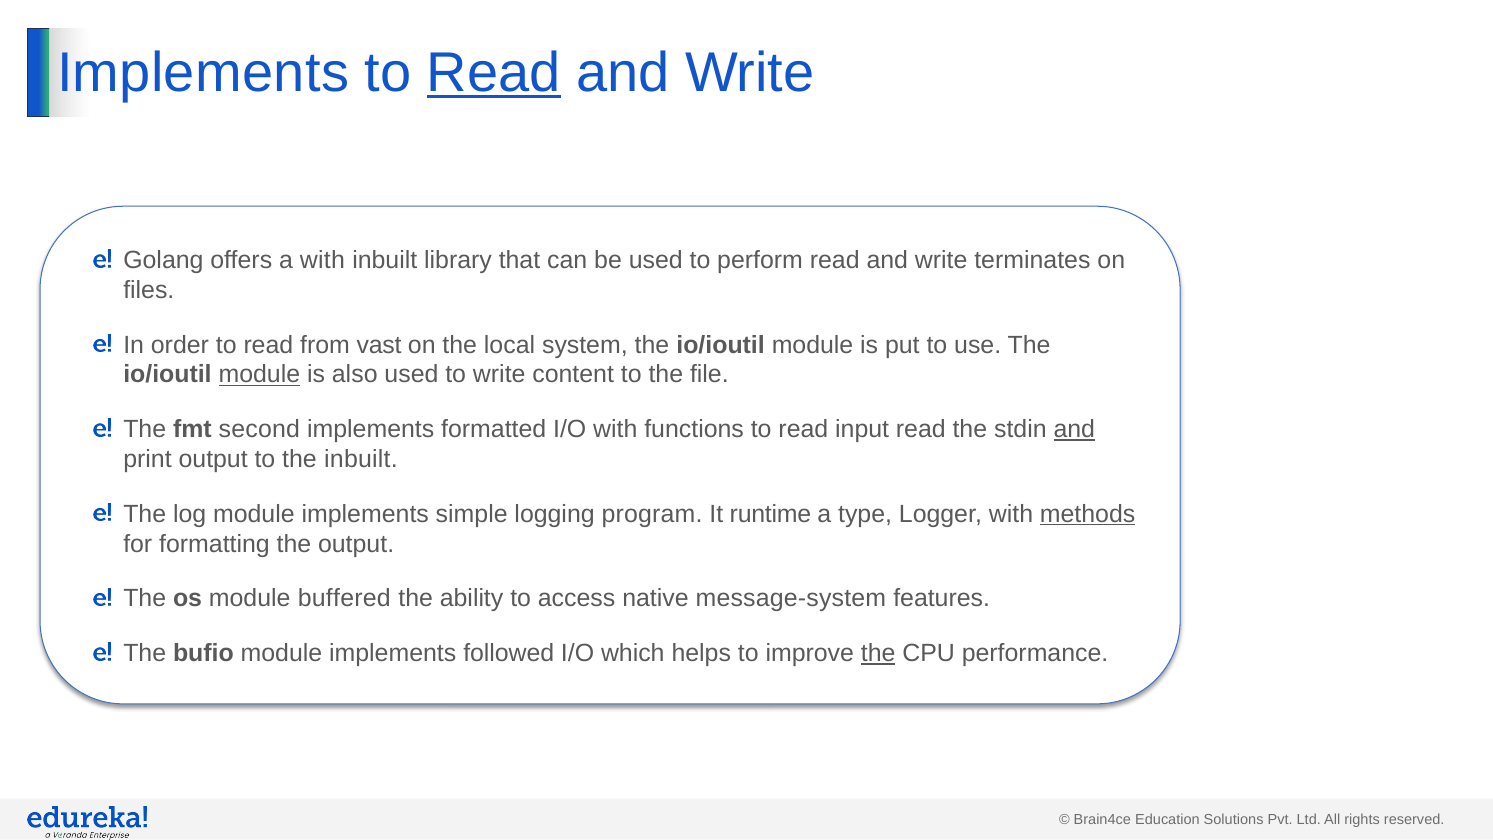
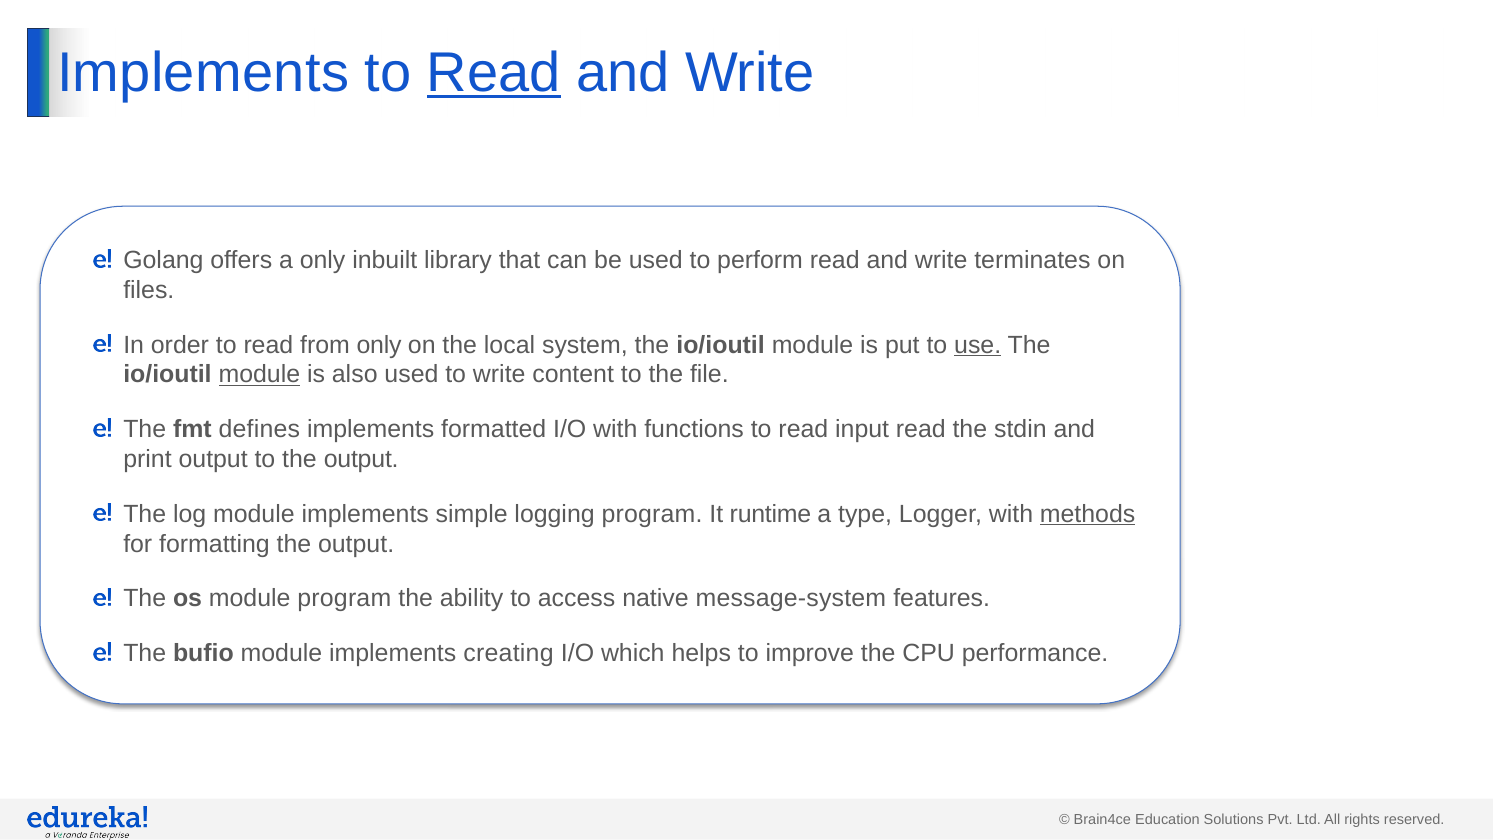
a with: with -> only (323, 260)
from vast: vast -> only (379, 345)
use underline: none -> present (978, 345)
second: second -> defines (259, 429)
and underline: present -> none (1074, 429)
to the inbuilt: inbuilt -> output (361, 459)
module buffered: buffered -> program (344, 599)
followed: followed -> creating (509, 653)
the underline: present -> none (878, 653)
